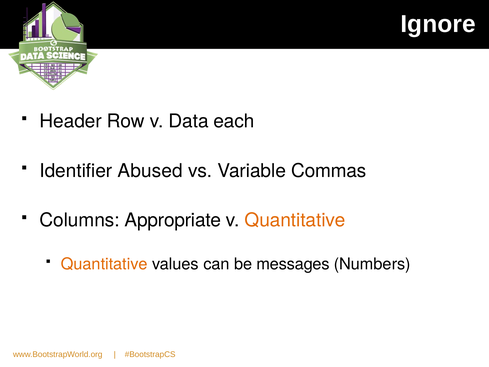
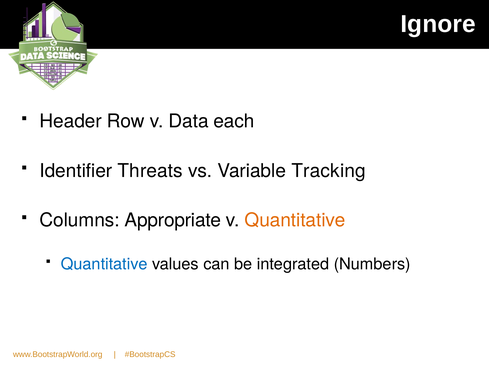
Abused: Abused -> Threats (150, 171)
Commas: Commas -> Tracking (329, 171)
Quantitative colour: orange -> blue (104, 264)
messages: messages -> integrated (293, 264)
